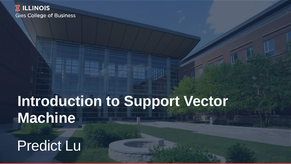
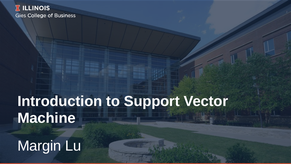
Predict: Predict -> Margin (39, 146)
